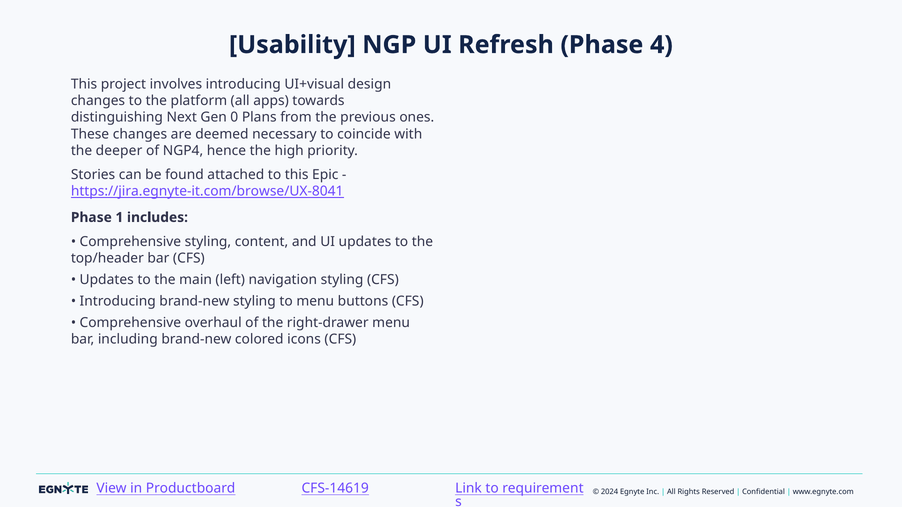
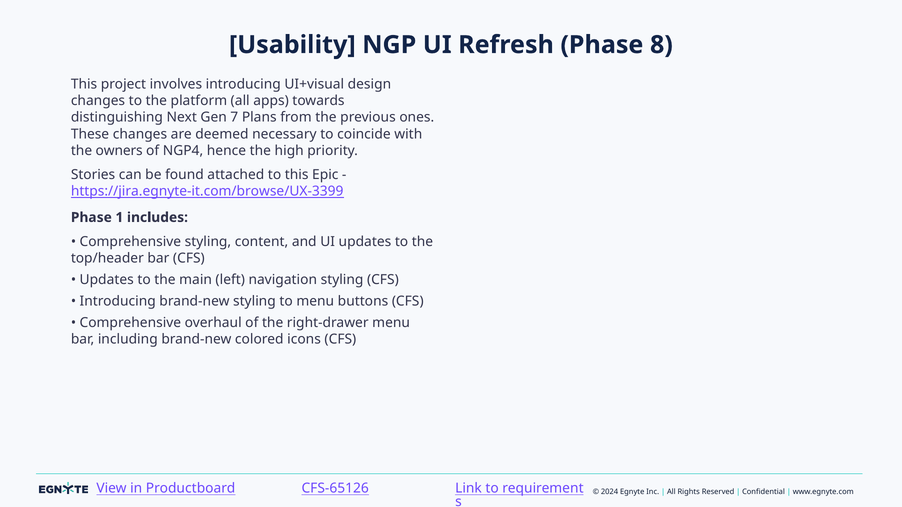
4: 4 -> 8 (661, 45)
0: 0 -> 7 (234, 118)
deeper: deeper -> owners (119, 151)
https://jira.egnyte-it.com/browse/UX-8041: https://jira.egnyte-it.com/browse/UX-8041 -> https://jira.egnyte-it.com/browse/UX-3399 (207, 191)
CFS-14619: CFS-14619 -> CFS-65126 (335, 489)
